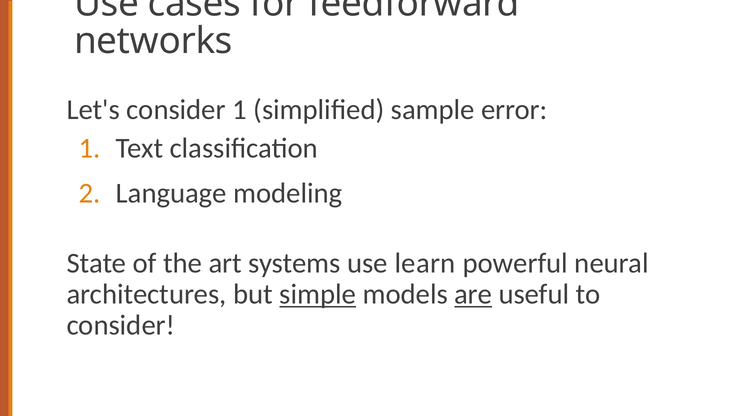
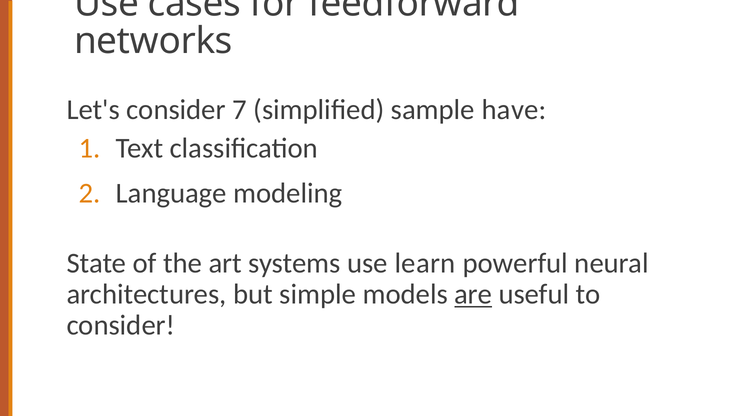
consider 1: 1 -> 7 (240, 110)
error: error -> have (514, 110)
simple underline: present -> none (318, 295)
